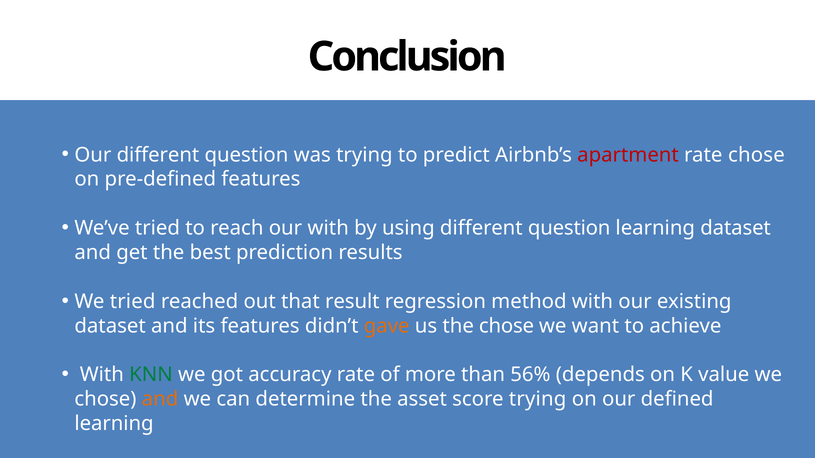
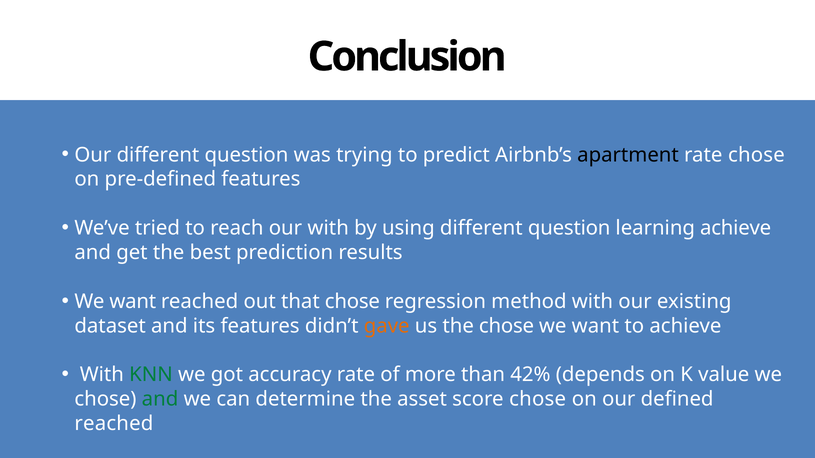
apartment colour: red -> black (628, 155)
learning dataset: dataset -> achieve (736, 228)
tried: tried -> want (133, 302)
that result: result -> chose (352, 302)
56%: 56% -> 42% (530, 375)
and colour: orange -> green (160, 399)
score trying: trying -> chose (538, 399)
learning: learning -> reached (114, 424)
